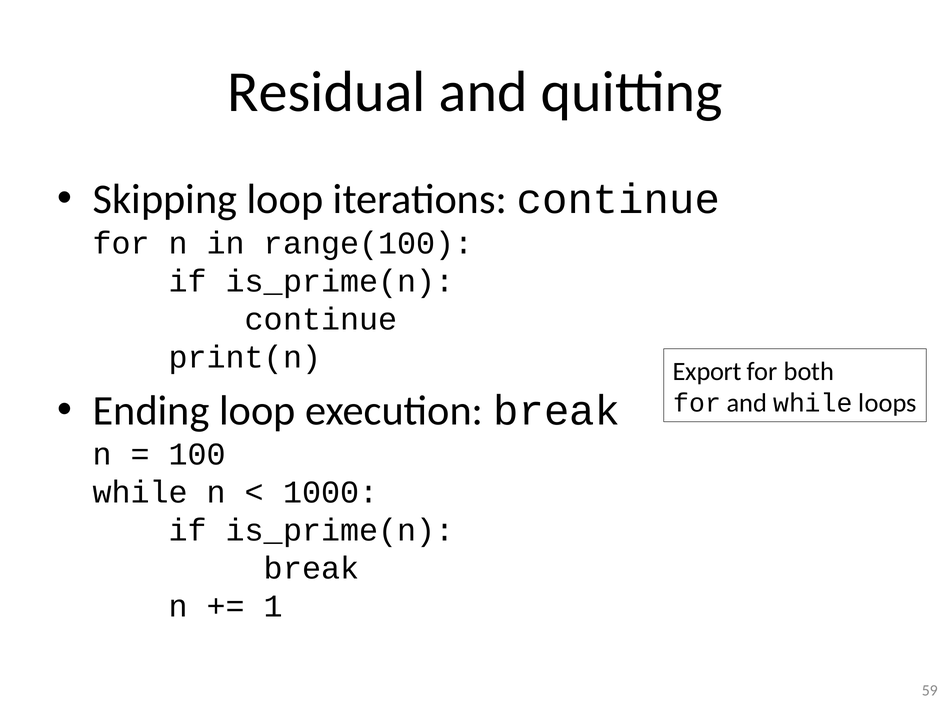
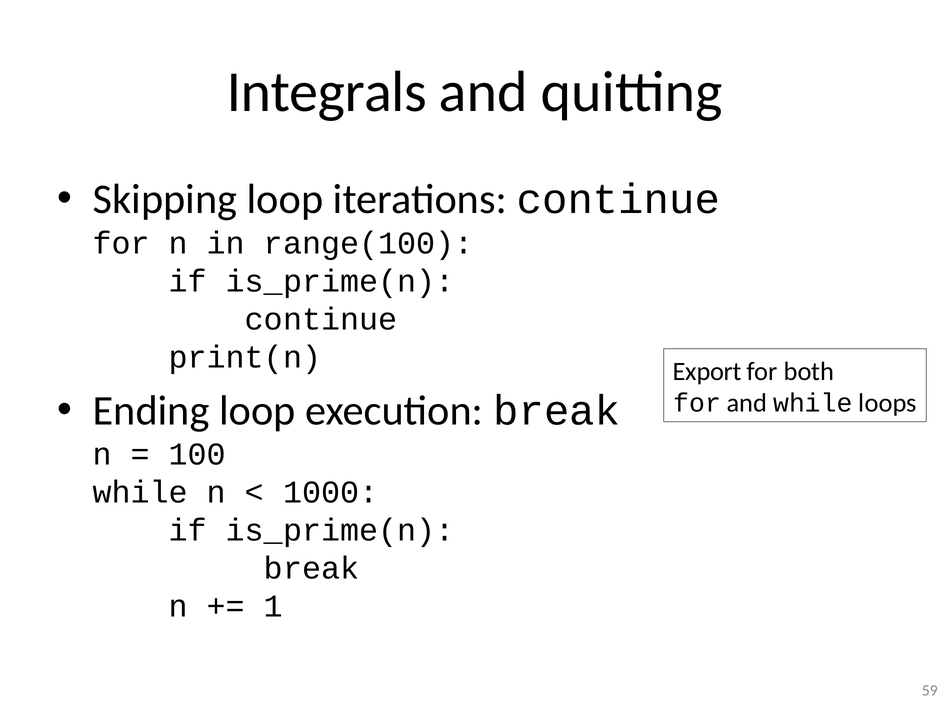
Residual: Residual -> Integrals (327, 92)
